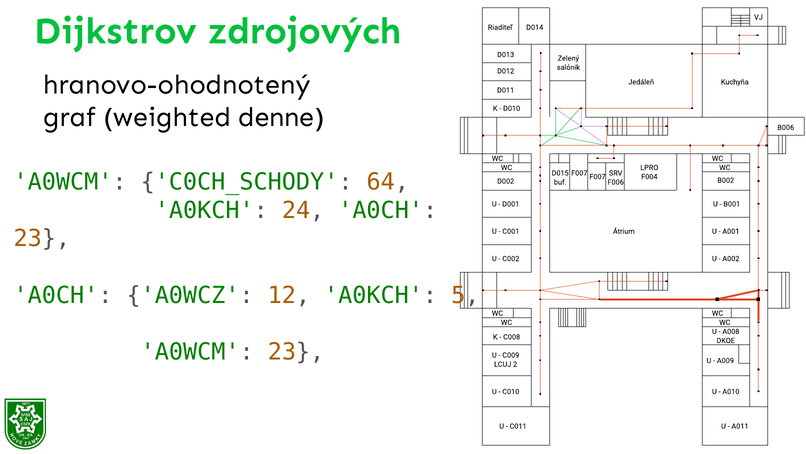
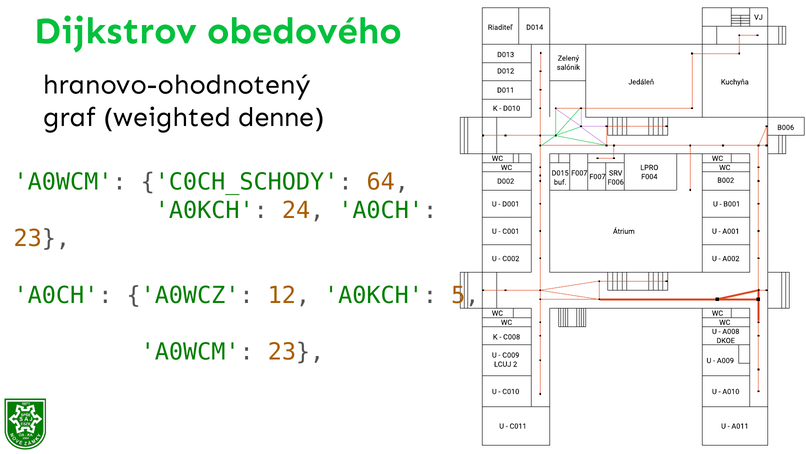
zdrojových: zdrojových -> obedového (304, 31)
